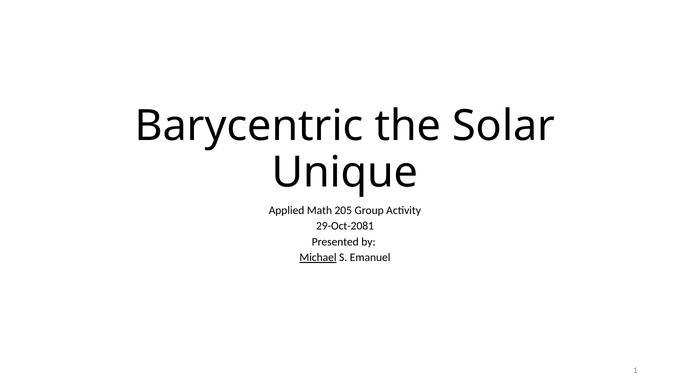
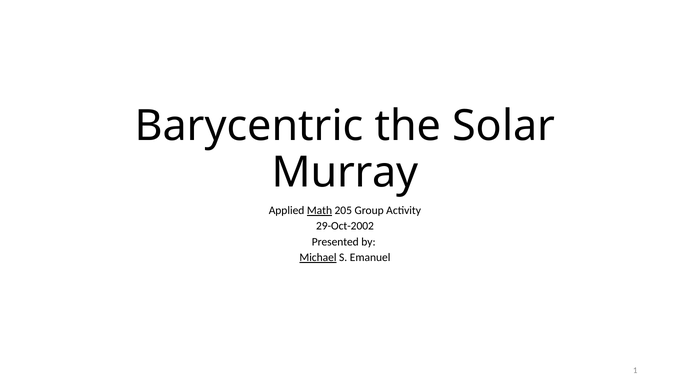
Unique: Unique -> Murray (345, 172)
Math underline: none -> present (319, 211)
29-Oct-2081: 29-Oct-2081 -> 29-Oct-2002 (345, 226)
